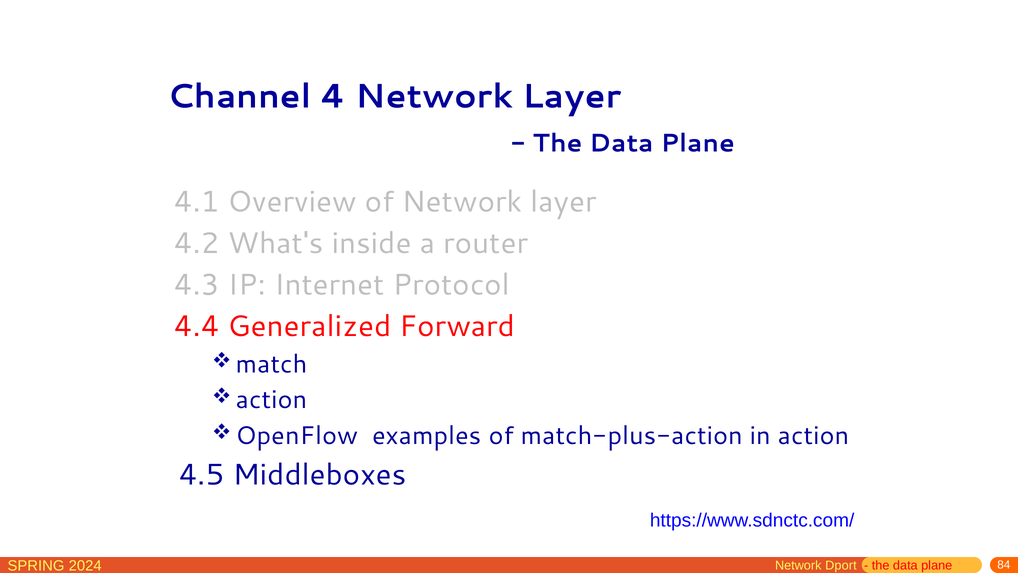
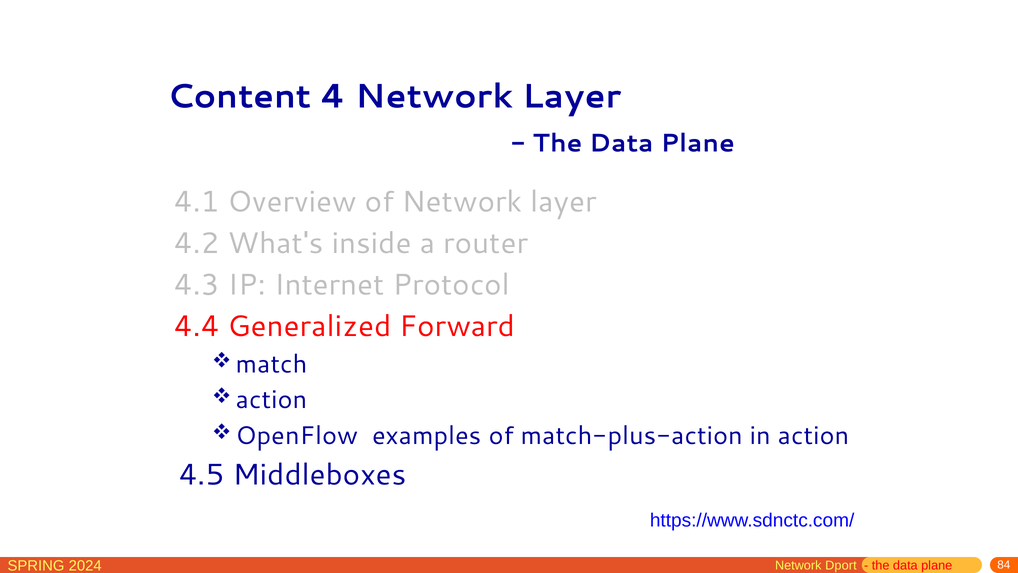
Channel: Channel -> Content (239, 96)
